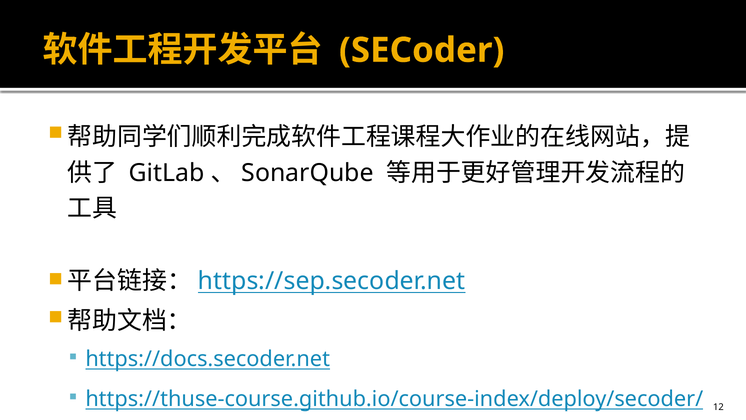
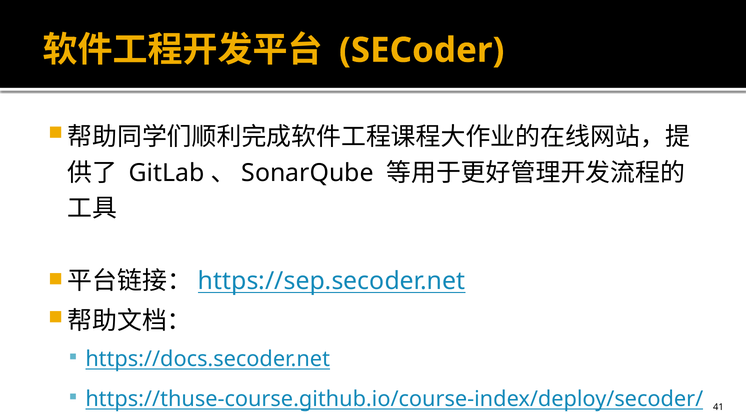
12: 12 -> 41 (718, 407)
